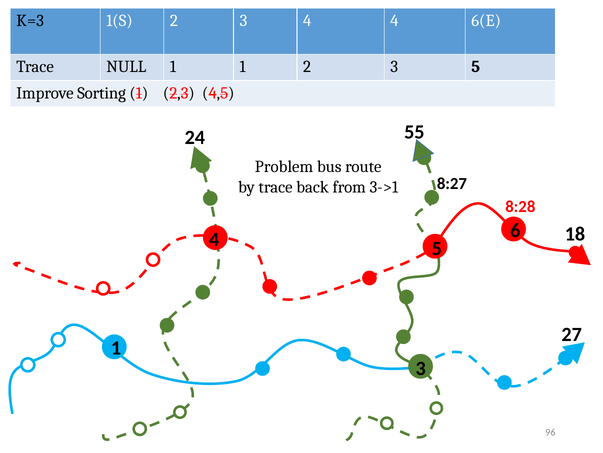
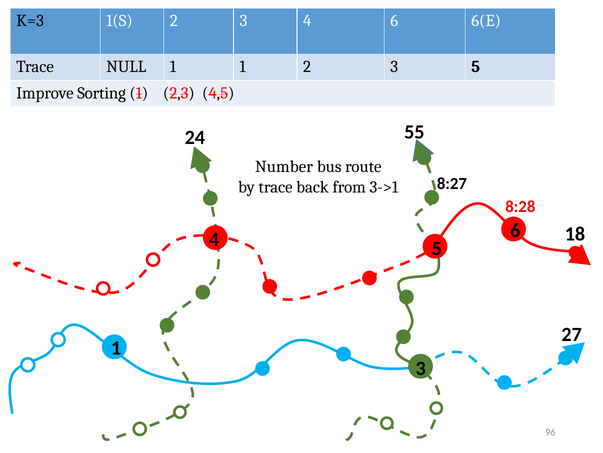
4 4: 4 -> 6 (394, 20)
Problem: Problem -> Number (284, 167)
